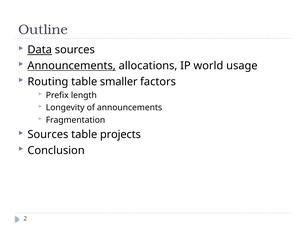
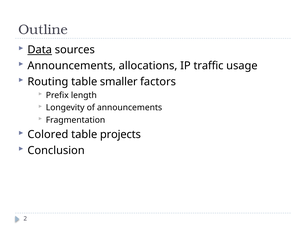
Announcements underline: present -> none (72, 66)
world: world -> traffic (208, 66)
Sources: Sources -> Colored (48, 134)
